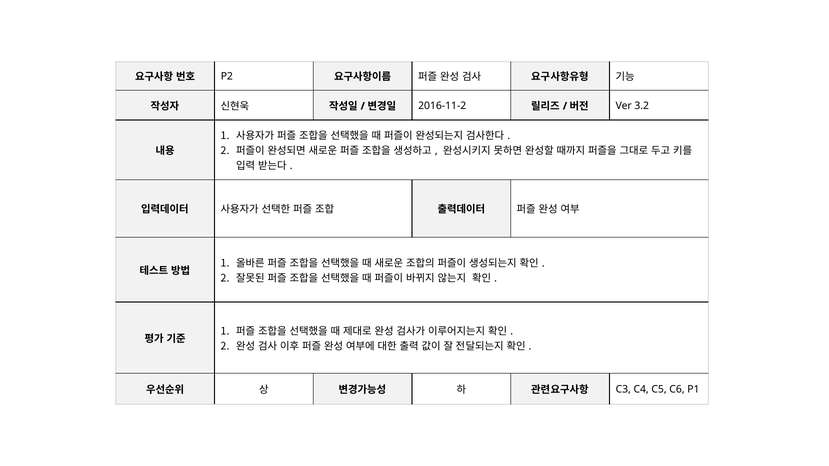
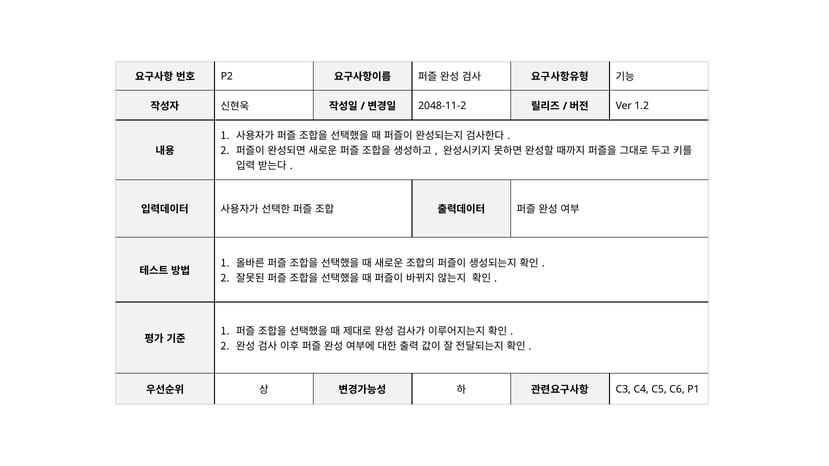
2016-11-2: 2016-11-2 -> 2048-11-2 (442, 106)
3.2: 3.2 -> 1.2 (642, 106)
